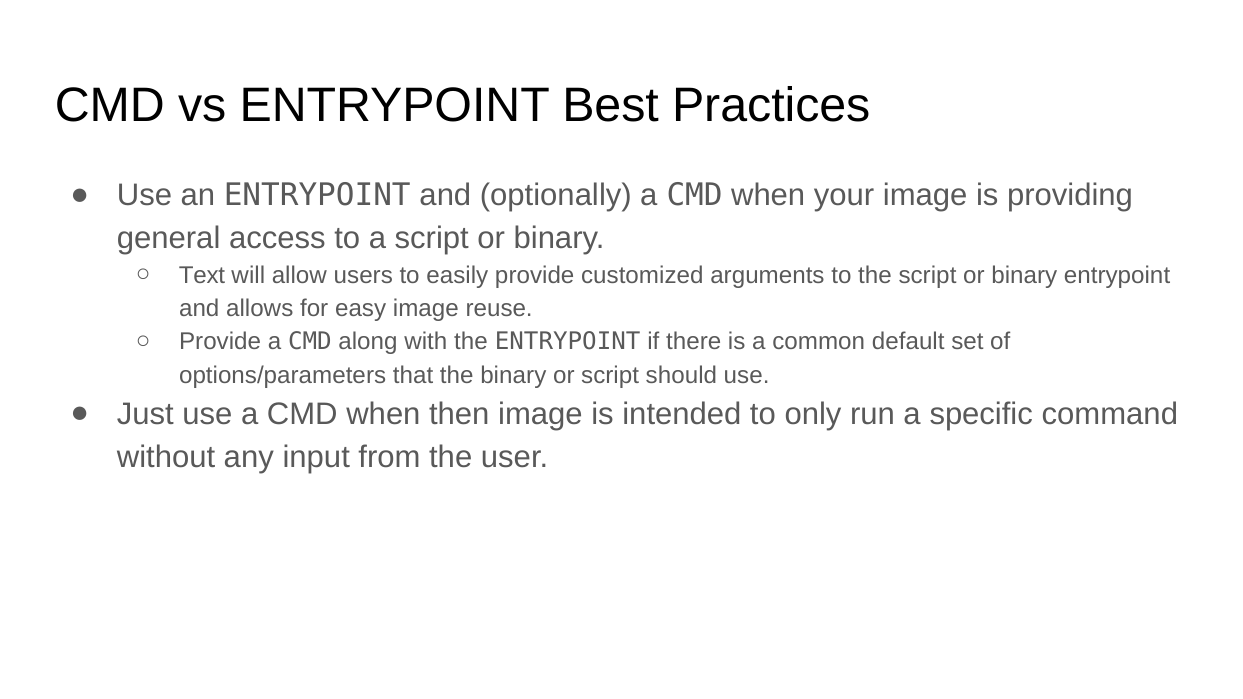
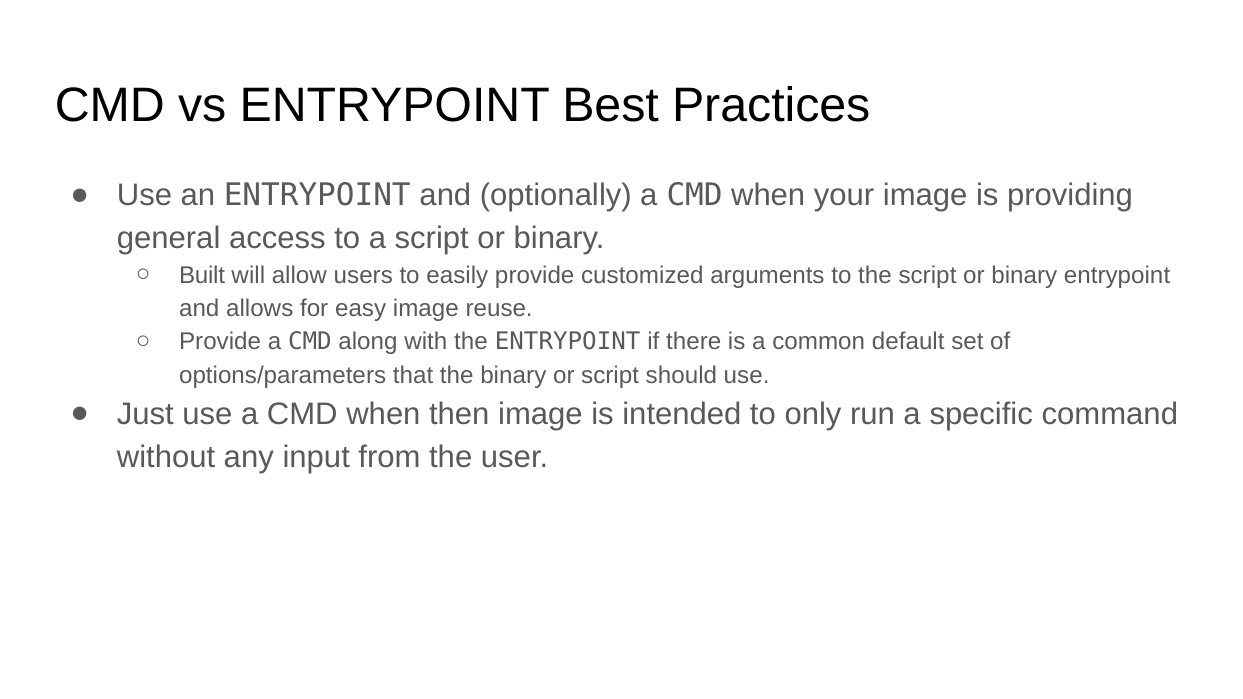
Text: Text -> Built (202, 275)
